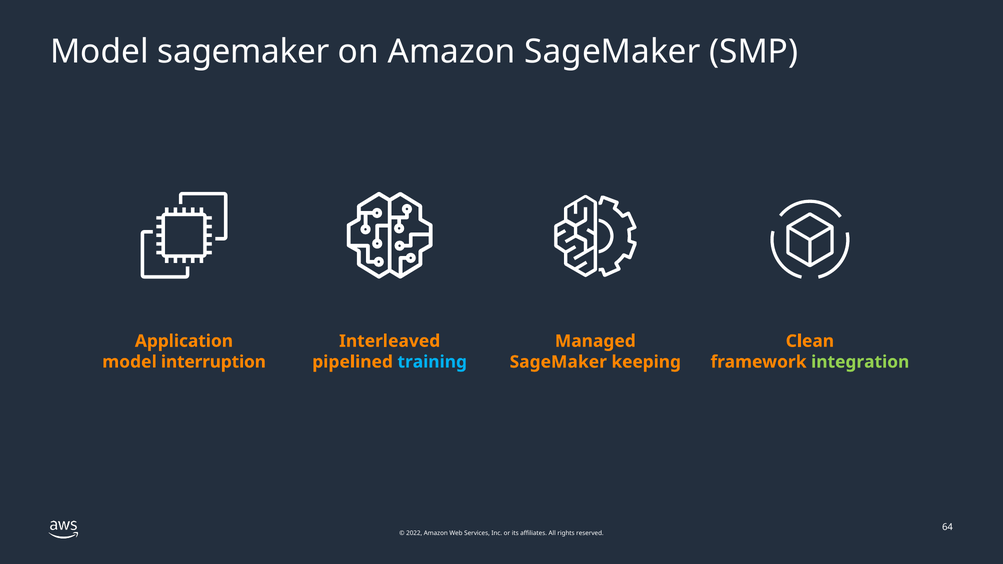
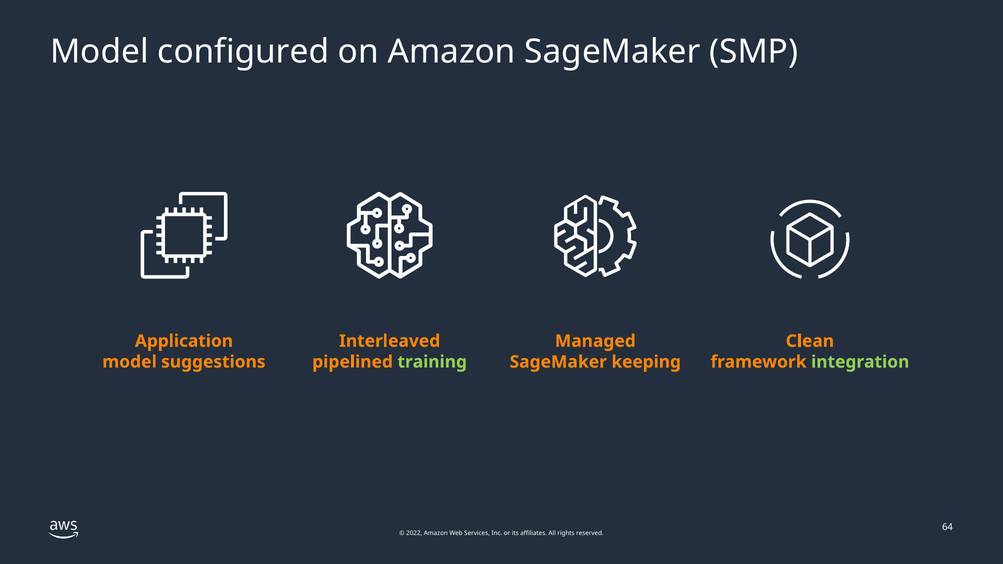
Model sagemaker: sagemaker -> configured (243, 52)
interruption: interruption -> suggestions (213, 362)
training colour: light blue -> light green (432, 362)
